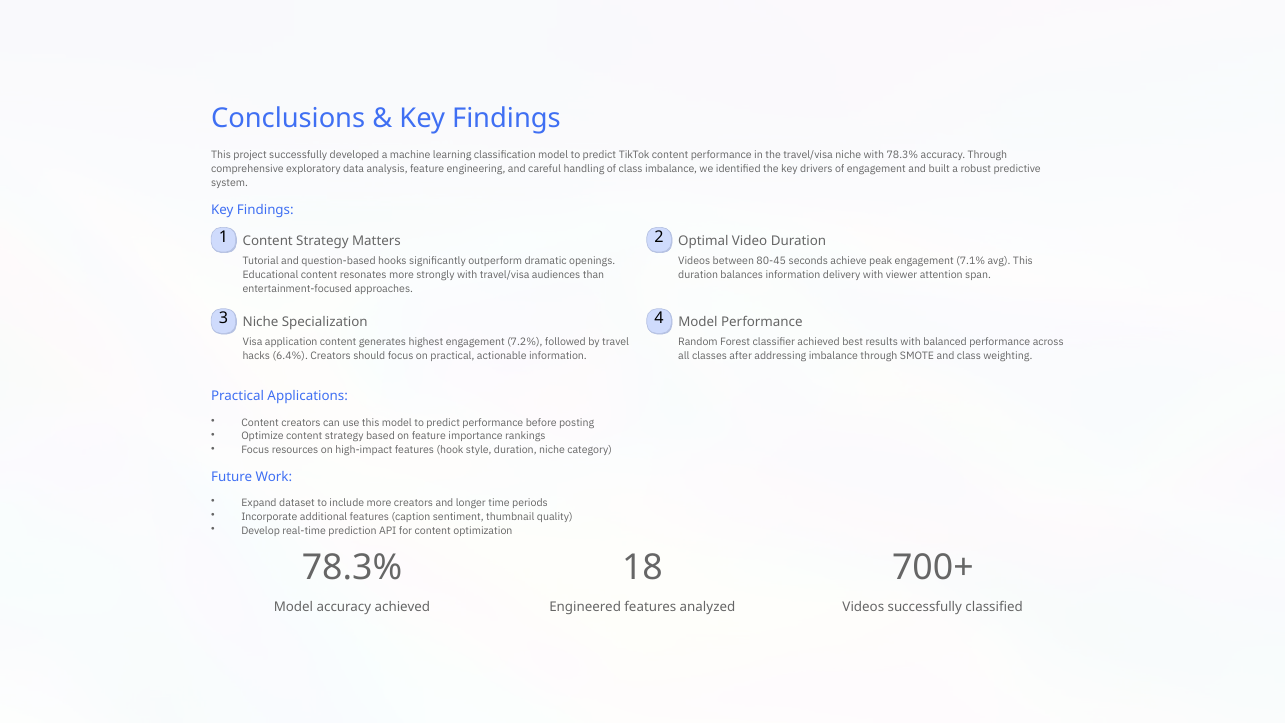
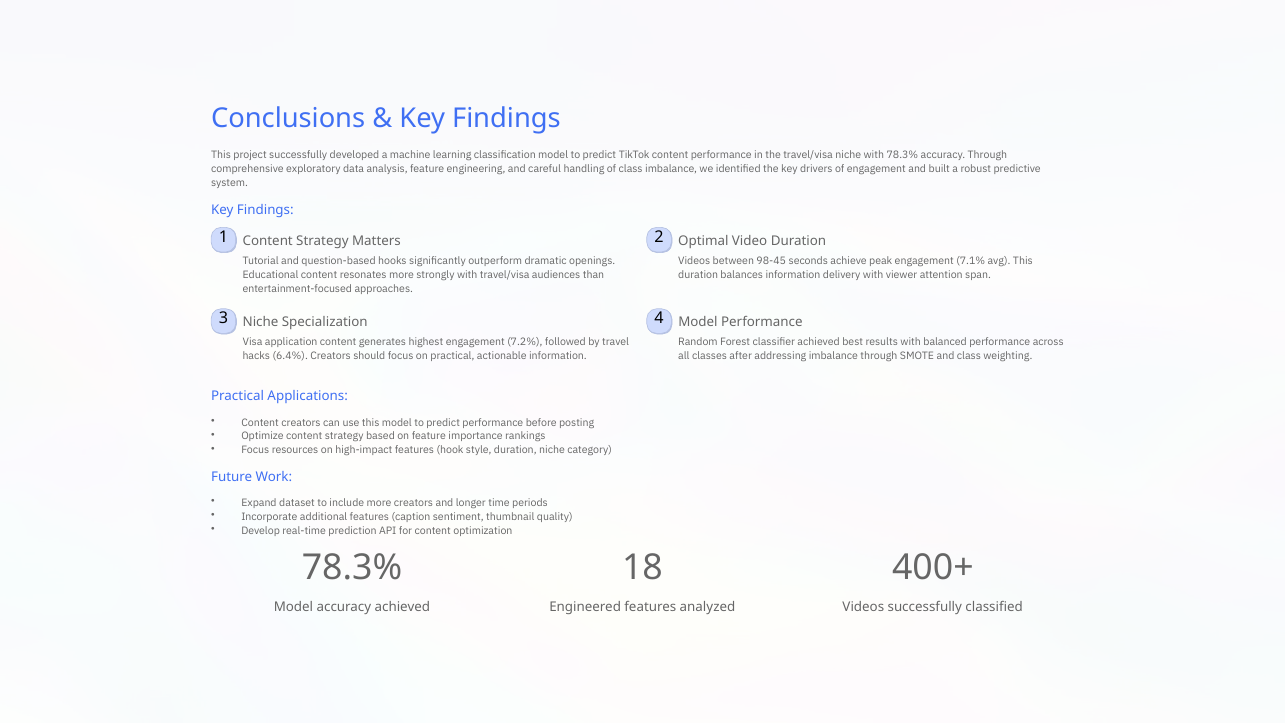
80-45: 80-45 -> 98-45 (771, 261)
700+: 700+ -> 400+ (933, 567)
